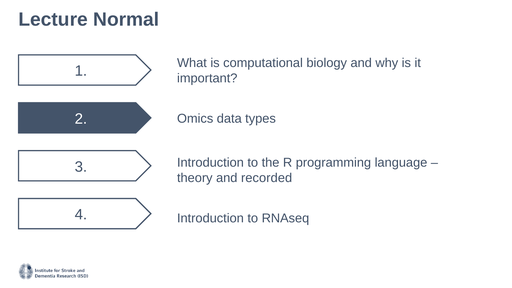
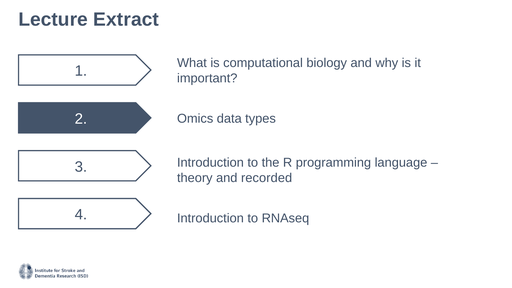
Normal: Normal -> Extract (126, 20)
